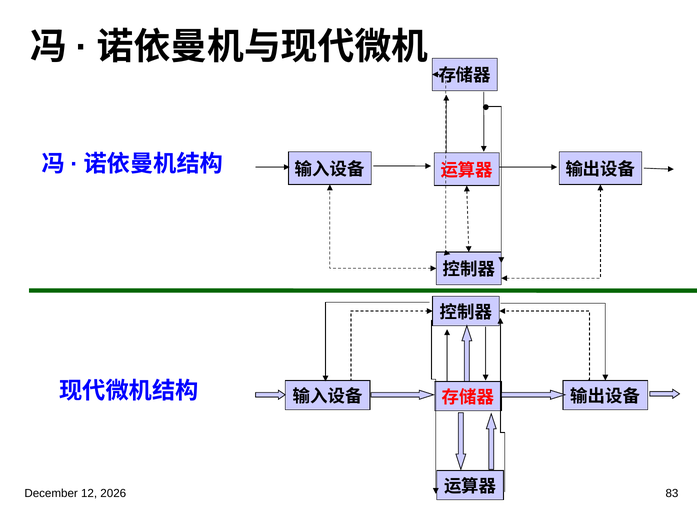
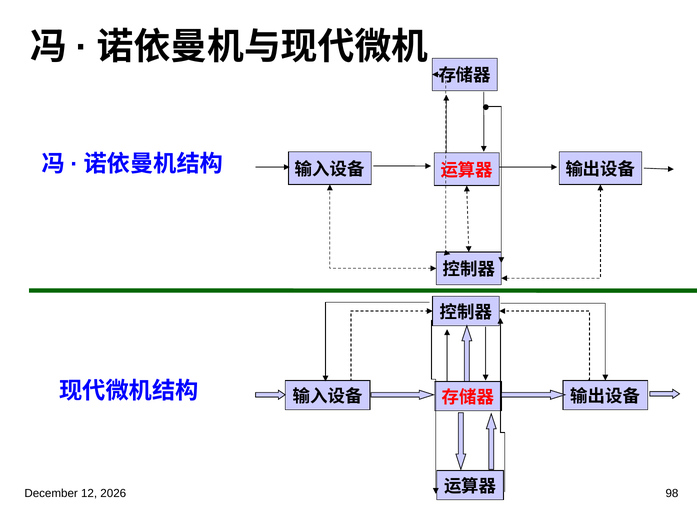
83: 83 -> 98 (672, 493)
